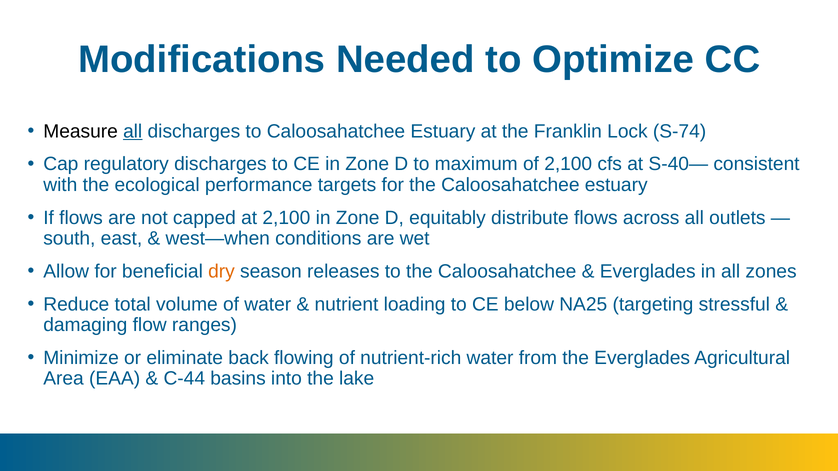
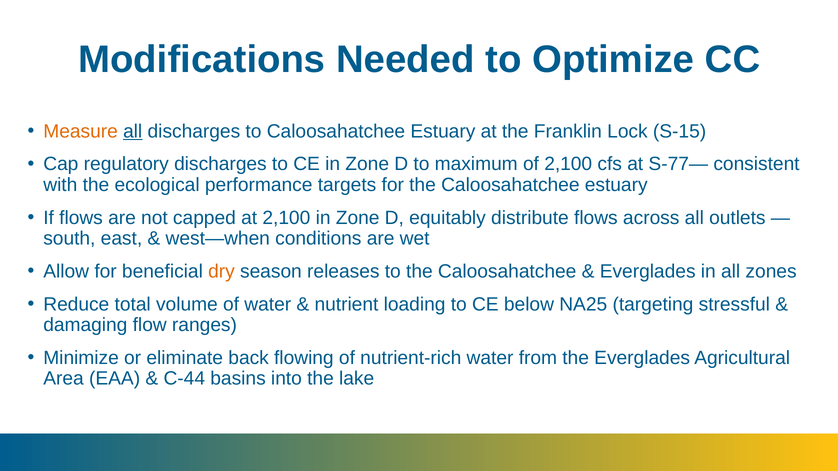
Measure colour: black -> orange (81, 131)
S-74: S-74 -> S-15 (680, 131)
S-40—: S-40— -> S-77— (678, 164)
